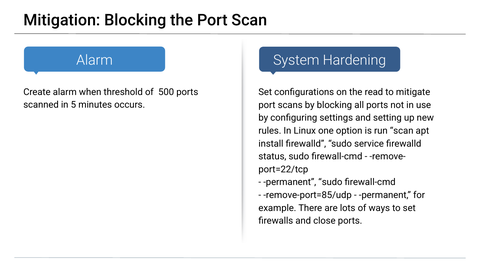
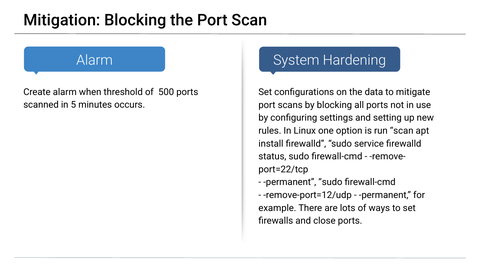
read: read -> data (374, 92)
remove-port=85/udp: remove-port=85/udp -> remove-port=12/udp (308, 195)
